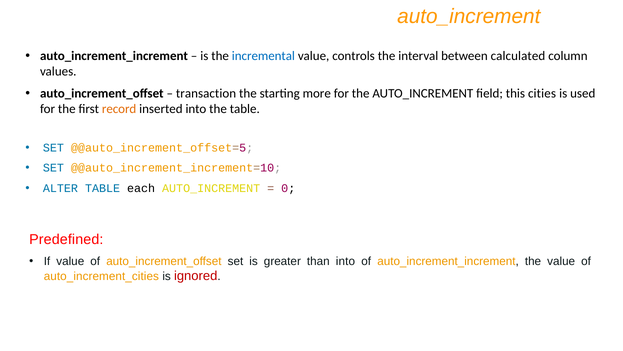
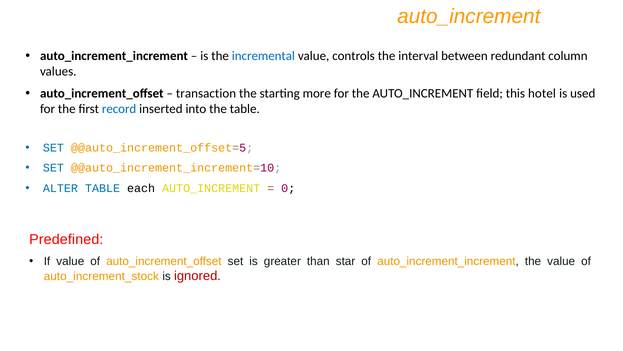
calculated: calculated -> redundant (518, 56)
cities: cities -> hotel (542, 93)
record colour: orange -> blue (119, 109)
than into: into -> star (346, 261)
auto_increment_cities: auto_increment_cities -> auto_increment_stock (101, 276)
